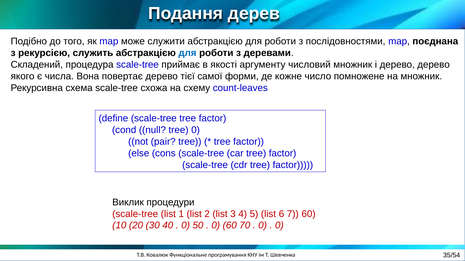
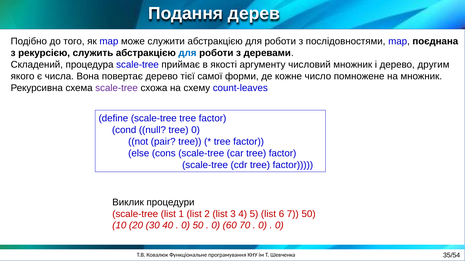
дерево дерево: дерево -> другим (434, 65)
scale-tree colour: black -> purple (117, 88)
7 60: 60 -> 50 (309, 214)
